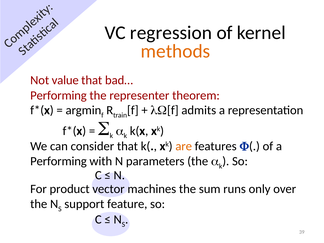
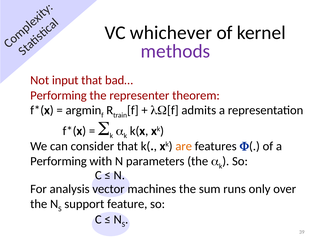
regression: regression -> whichever (171, 33)
methods colour: orange -> purple (176, 51)
value: value -> input (65, 80)
product: product -> analysis (70, 189)
